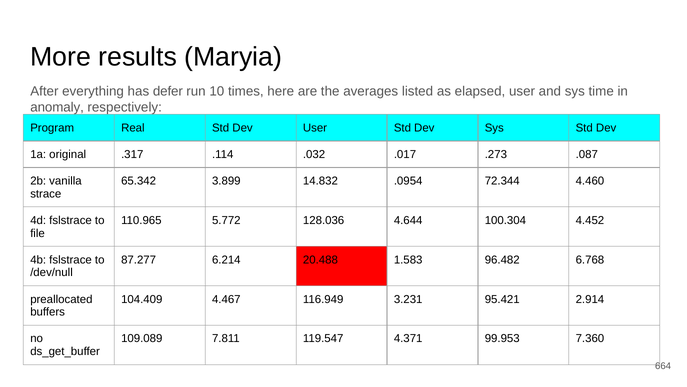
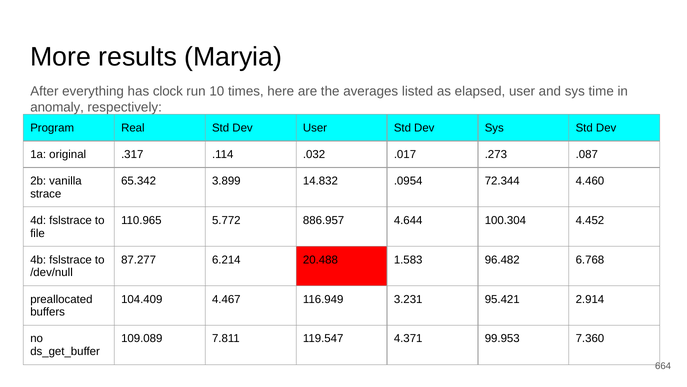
defer: defer -> clock (168, 91)
128.036: 128.036 -> 886.957 (324, 220)
